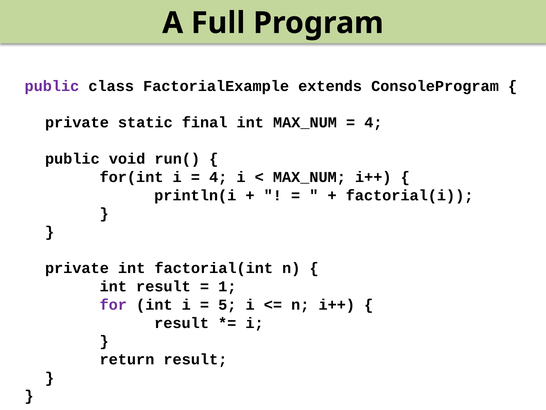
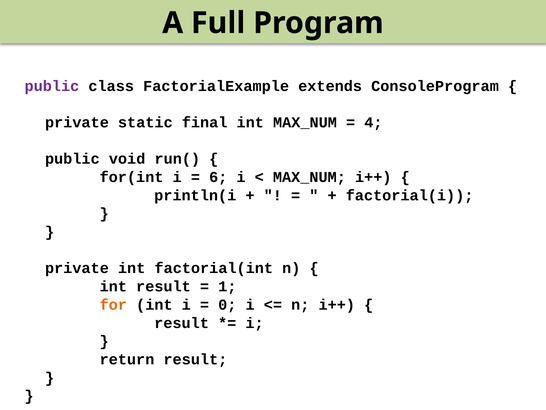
4: 4 -> 6 (218, 177)
for colour: purple -> orange (113, 304)
5: 5 -> 0 (227, 304)
